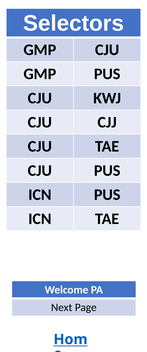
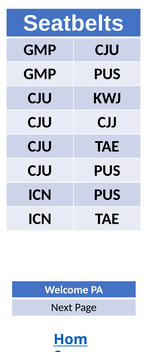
Selectors: Selectors -> Seatbelts (73, 23)
